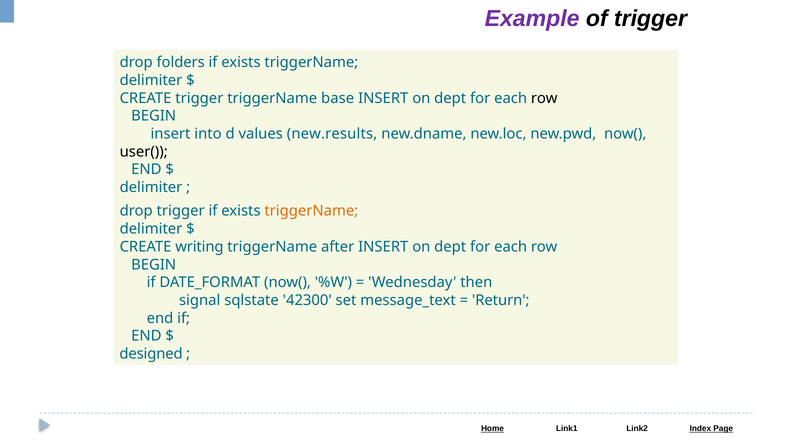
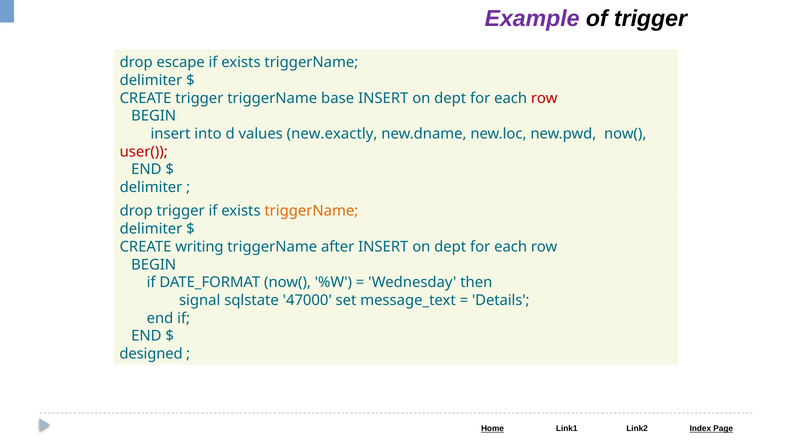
folders: folders -> escape (181, 62)
row colour: black -> red (544, 98)
new.results: new.results -> new.exactly (332, 134)
user( colour: black -> red (144, 151)
42300: 42300 -> 47000 (307, 300)
Return: Return -> Details (501, 300)
